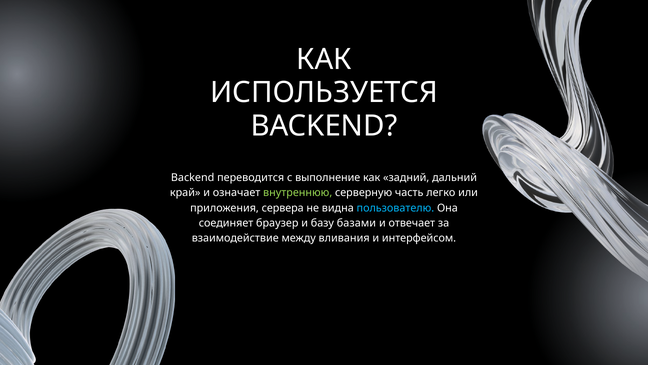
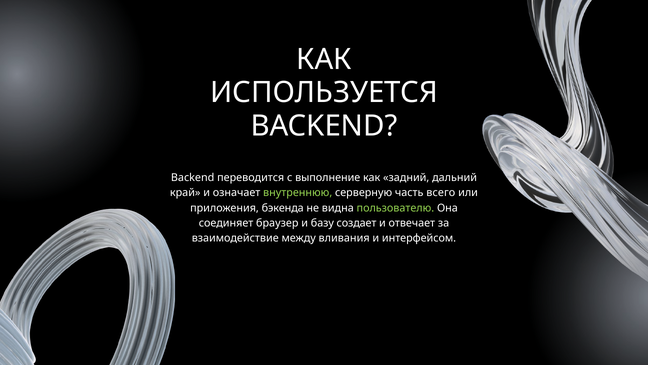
легко: легко -> всего (441, 193)
сервера: сервера -> бэкенда (283, 208)
пользователю colour: light blue -> light green (395, 208)
базами: базами -> создает (357, 223)
